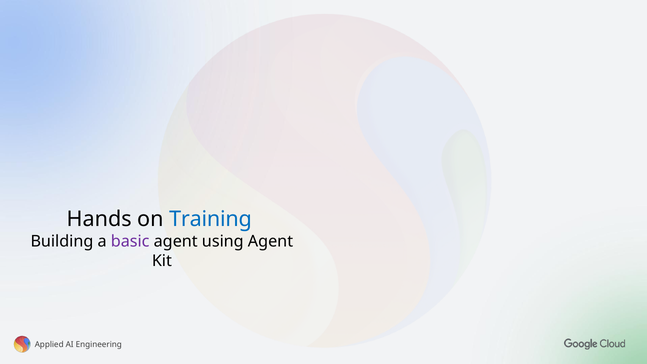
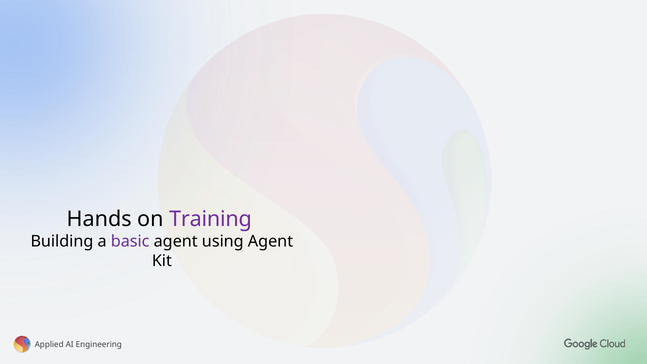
Training colour: blue -> purple (210, 219)
